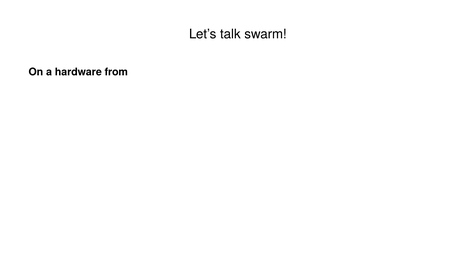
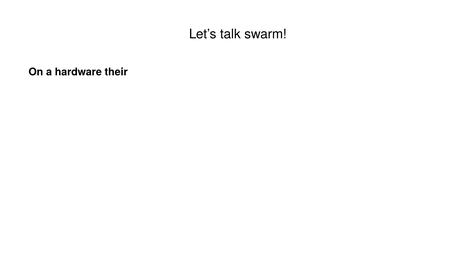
from: from -> their (116, 72)
